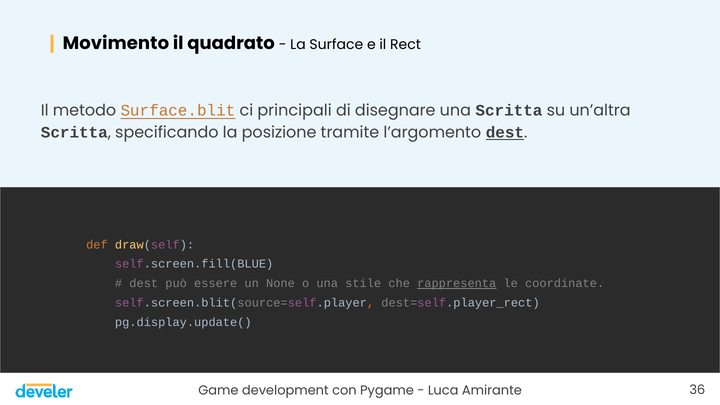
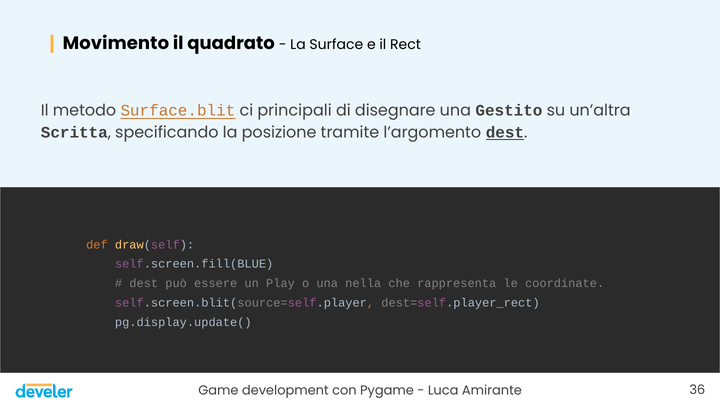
una Scritta: Scritta -> Gestito (509, 111)
None: None -> Play (280, 283)
stile: stile -> nella (363, 283)
rappresenta underline: present -> none (457, 283)
